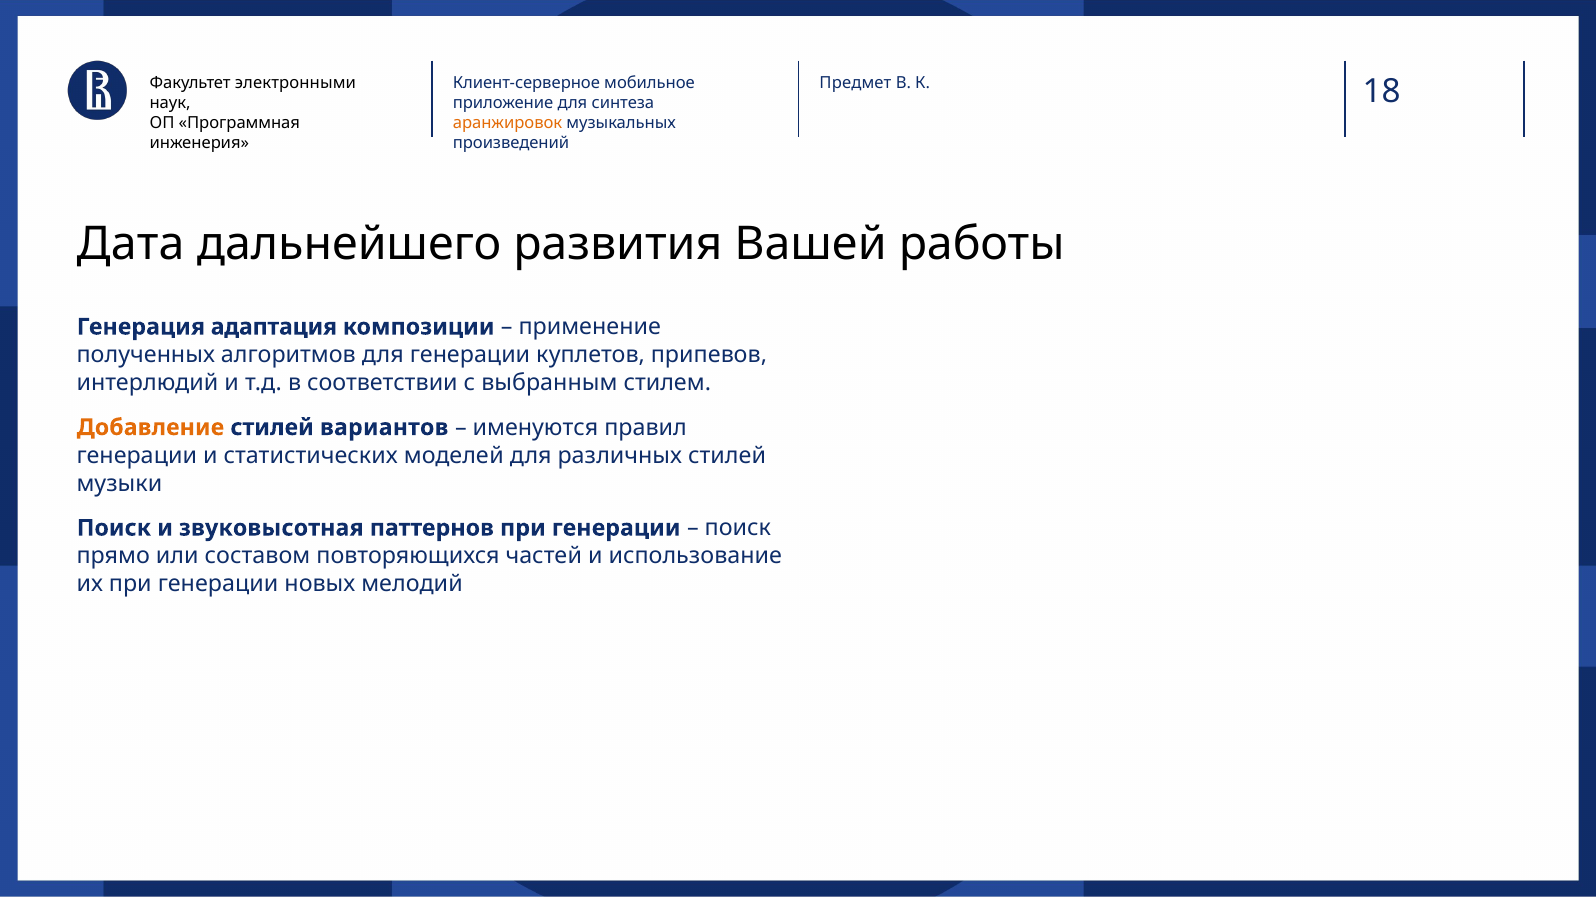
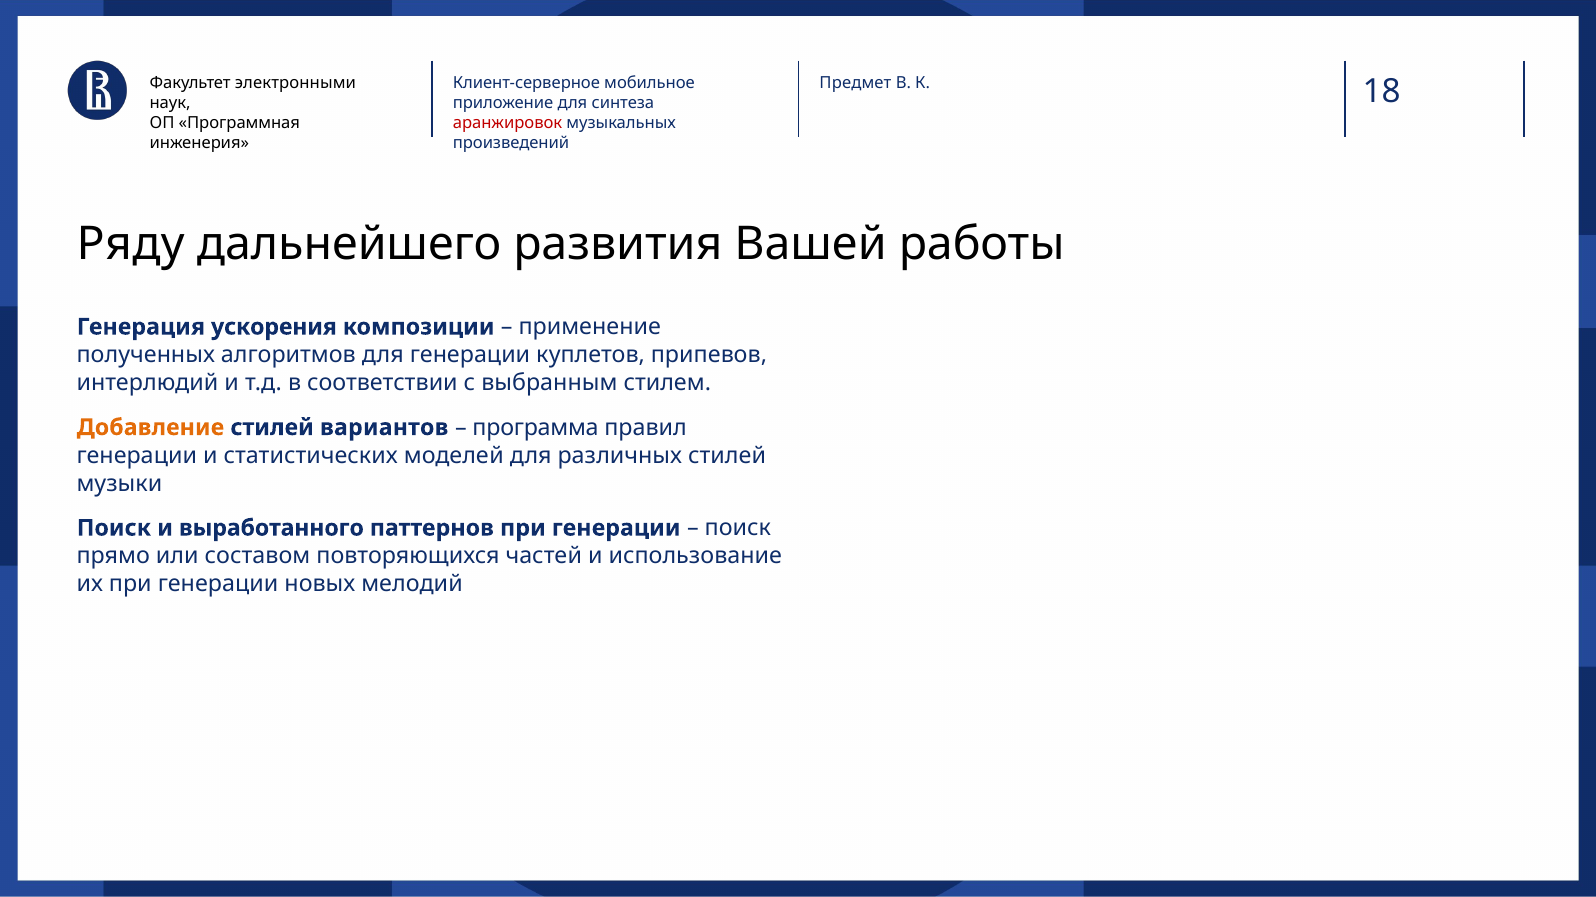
аранжировок colour: orange -> red (508, 123)
Дата: Дата -> Ряду (131, 244)
адаптация: адаптация -> ускорения (274, 327)
именуются: именуются -> программа (536, 428)
звуковысотная: звуковысотная -> выработанного (271, 528)
